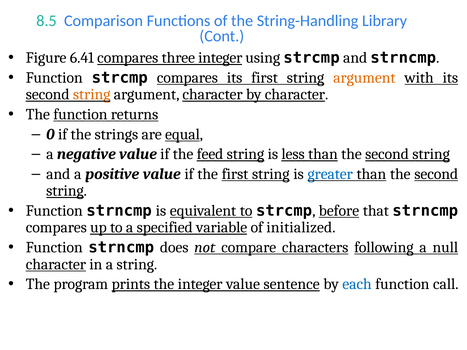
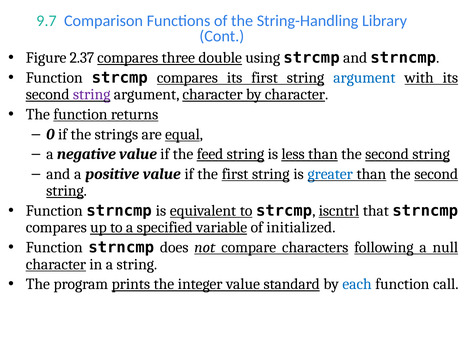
8.5: 8.5 -> 9.7 (46, 21)
6.41: 6.41 -> 2.37 (82, 58)
three integer: integer -> double (220, 58)
argument colour: orange -> blue (364, 78)
string colour: orange -> purple (92, 95)
before: before -> iscntrl (339, 211)
sentence: sentence -> standard (292, 284)
